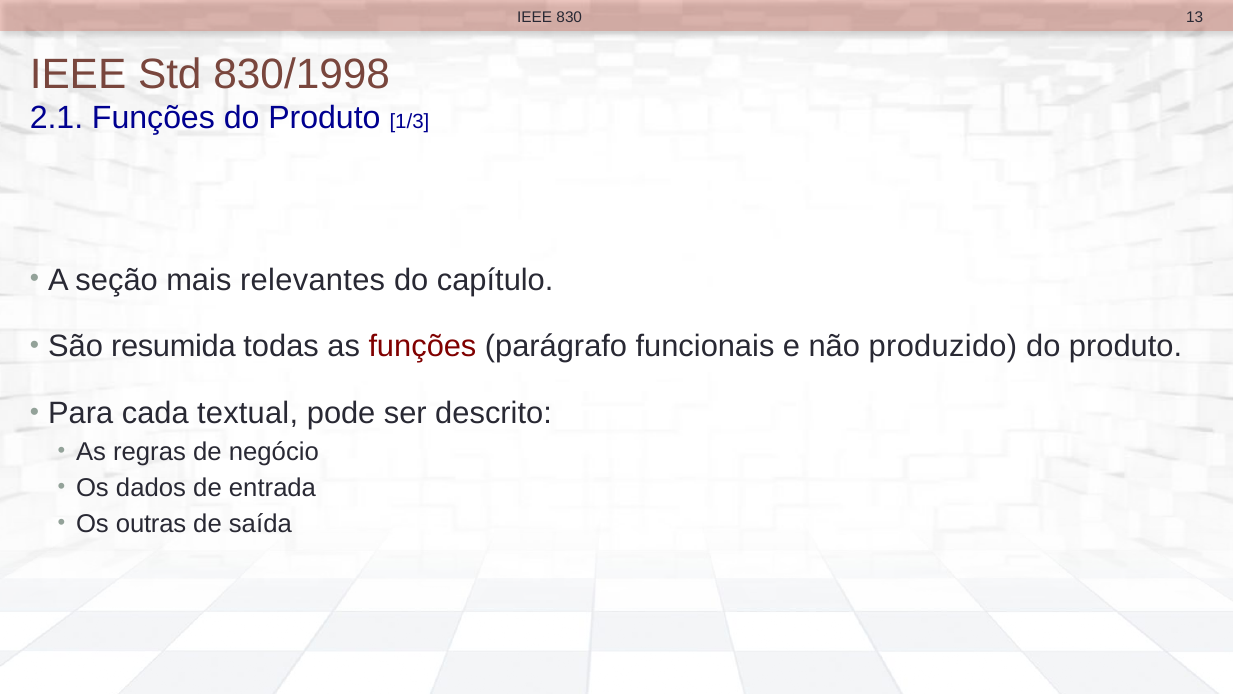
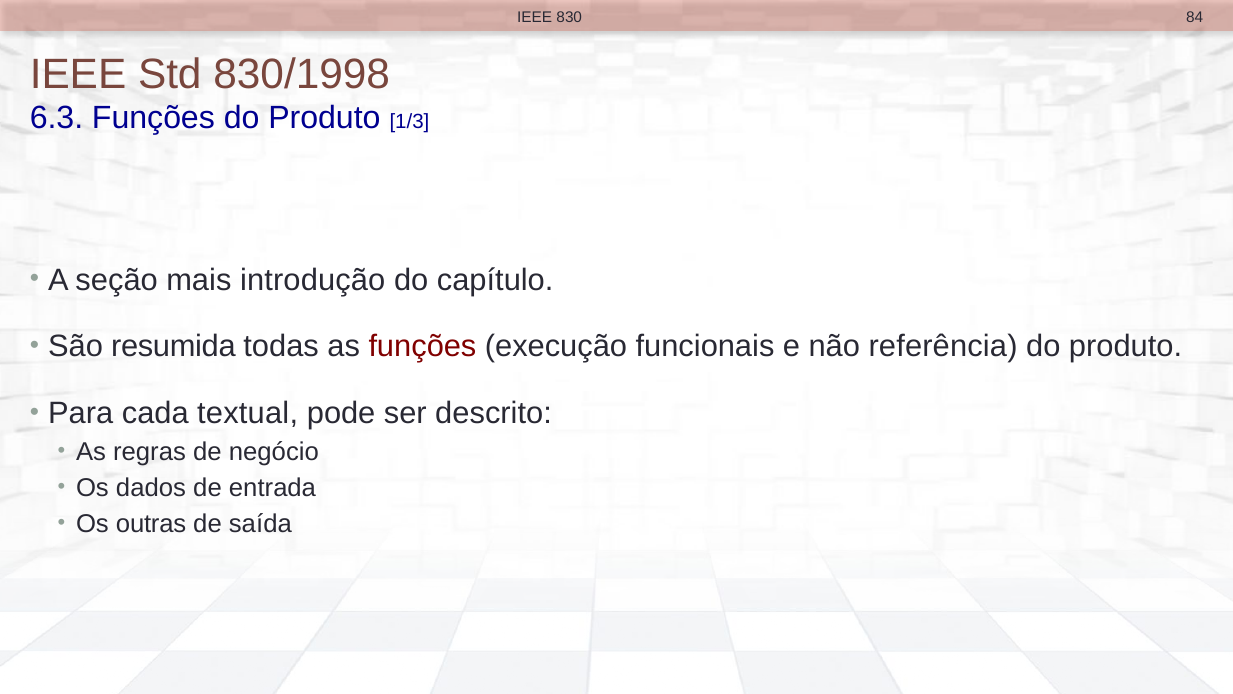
13: 13 -> 84 (1195, 17)
2.1: 2.1 -> 6.3 (56, 118)
relevantes: relevantes -> introdução (313, 280)
parágrafo: parágrafo -> execução (556, 346)
produzido: produzido -> referência (943, 346)
